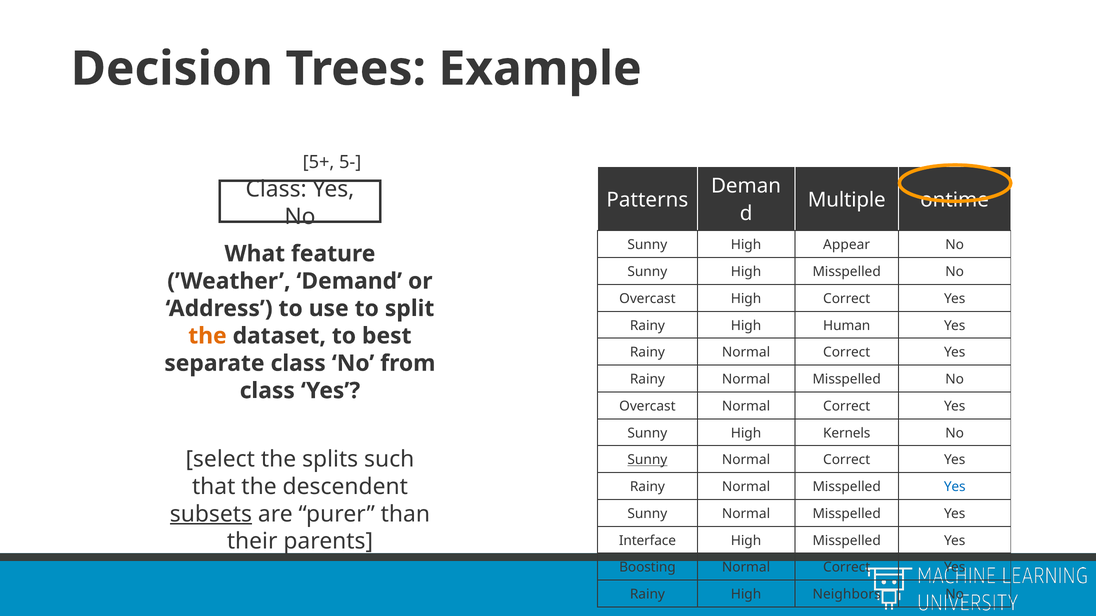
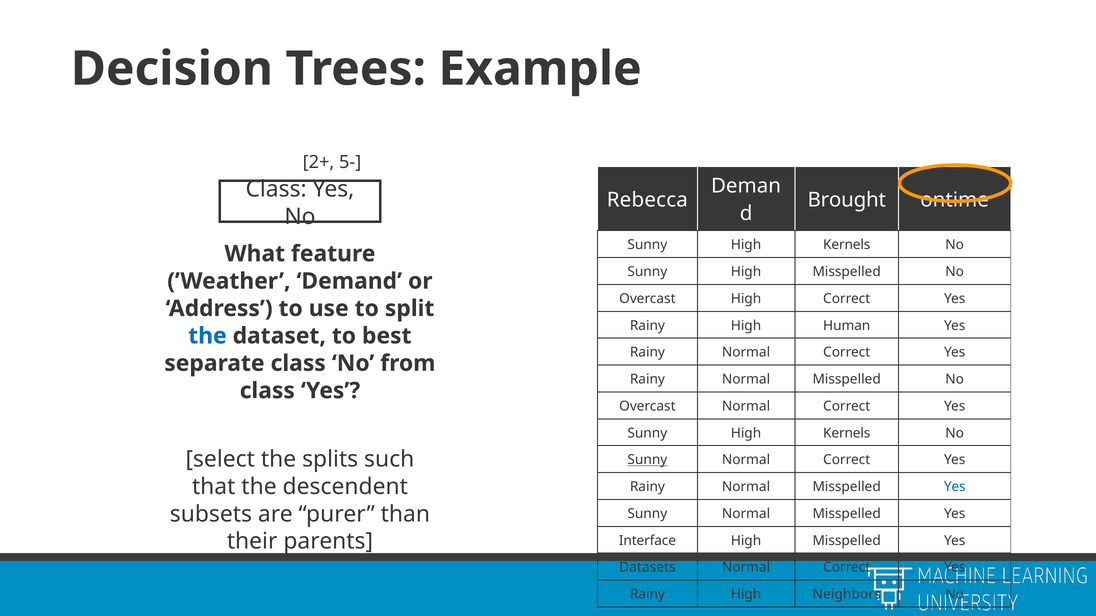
5+: 5+ -> 2+ (318, 162)
Patterns: Patterns -> Rebecca (647, 200)
Multiple: Multiple -> Brought (847, 200)
Appear: Appear -> Kernels (847, 245)
the colour: orange -> blue (207, 336)
subsets underline: present -> none (211, 514)
Boosting: Boosting -> Datasets (647, 568)
